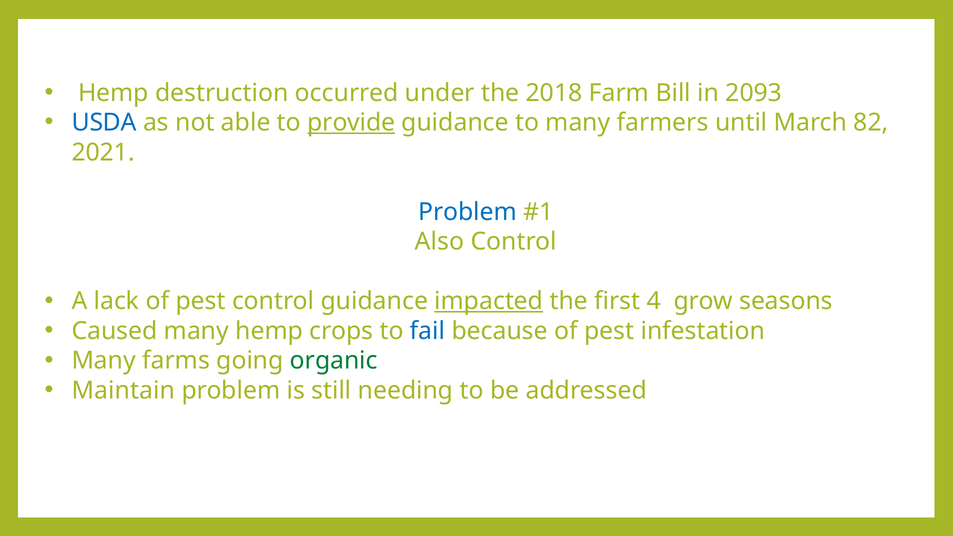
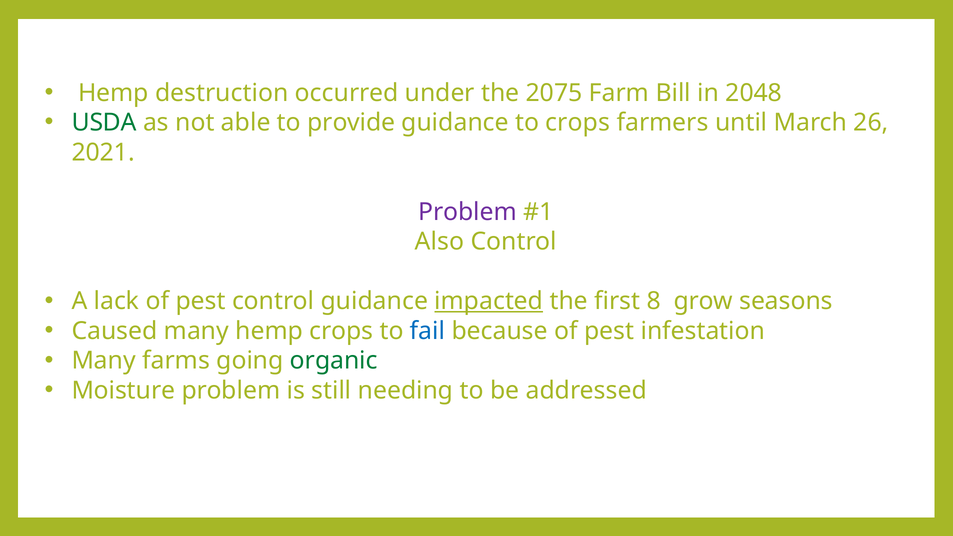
2018: 2018 -> 2075 (554, 93)
2093: 2093 -> 2048 (754, 93)
USDA colour: blue -> green (104, 123)
provide underline: present -> none (351, 123)
to many: many -> crops (578, 123)
82: 82 -> 26 (871, 123)
Problem colour: blue -> purple (468, 212)
4: 4 -> 8 (654, 301)
Maintain: Maintain -> Moisture (123, 391)
